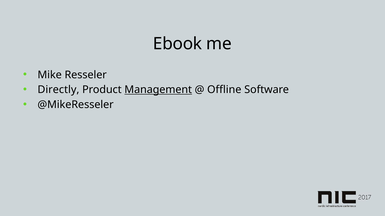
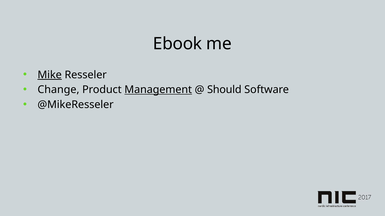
Mike underline: none -> present (50, 75)
Directly: Directly -> Change (58, 90)
Offline: Offline -> Should (224, 90)
